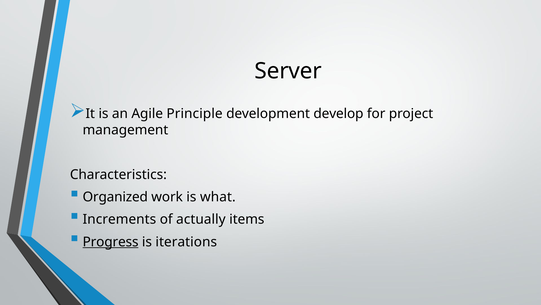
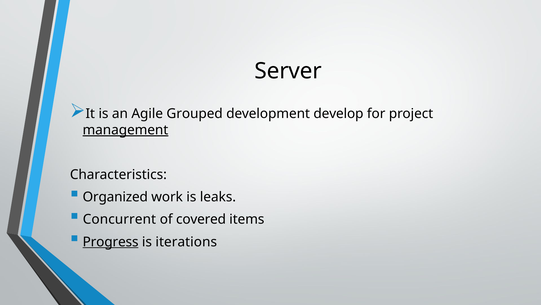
Principle: Principle -> Grouped (195, 114)
management underline: none -> present (125, 130)
what: what -> leaks (218, 197)
Increments: Increments -> Concurrent (119, 219)
actually: actually -> covered (201, 219)
